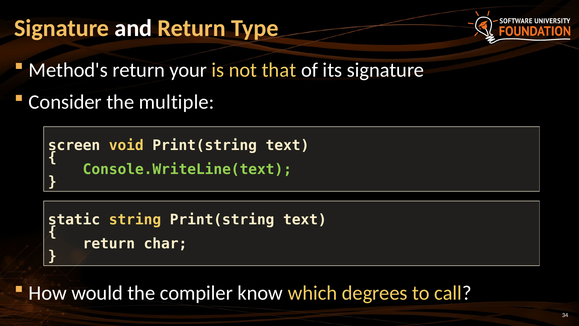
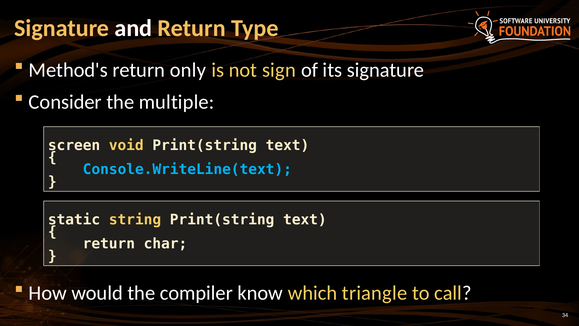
your: your -> only (188, 70)
that: that -> sign (279, 70)
Console.WriteLine(text colour: light green -> light blue (187, 169)
degrees: degrees -> triangle (375, 293)
